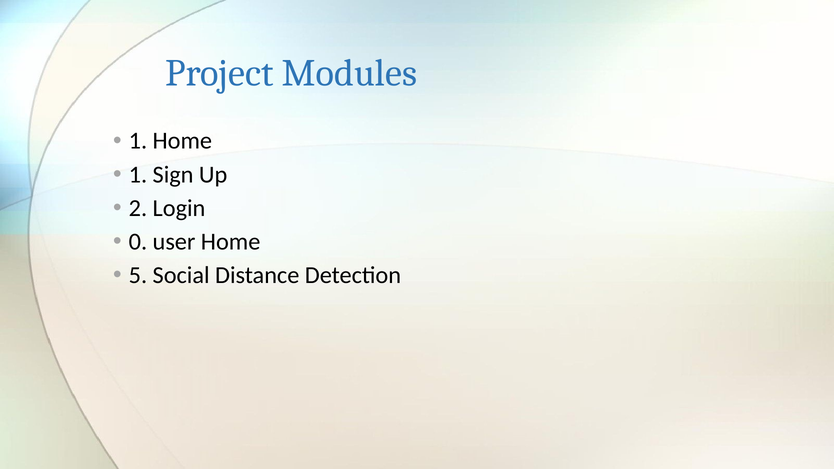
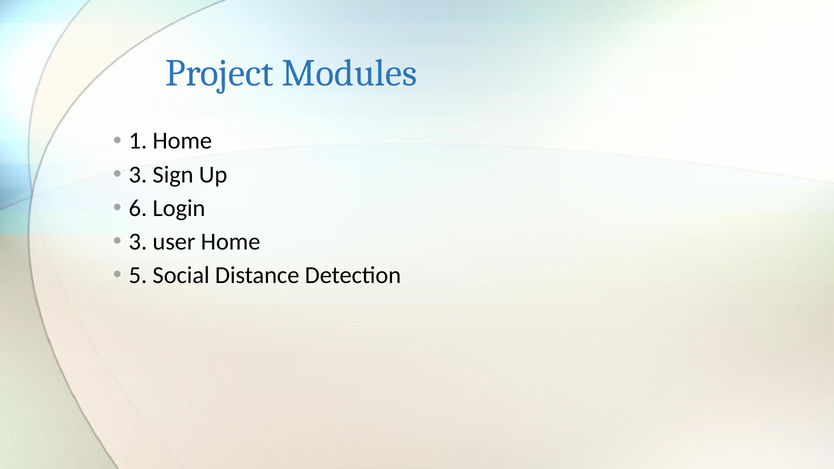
1: 1 -> 3 (138, 175)
2: 2 -> 6 (138, 208)
0: 0 -> 3 (138, 242)
